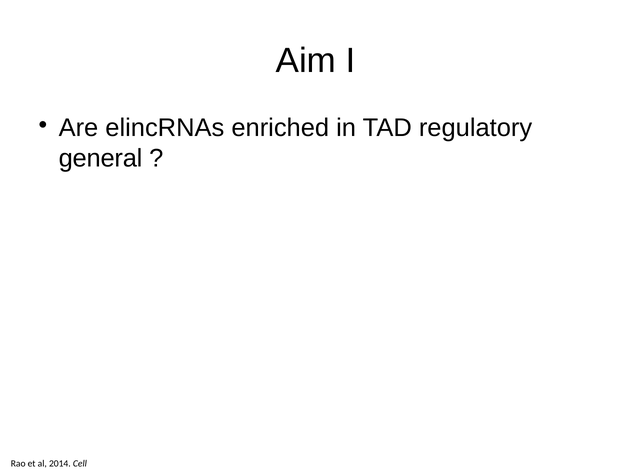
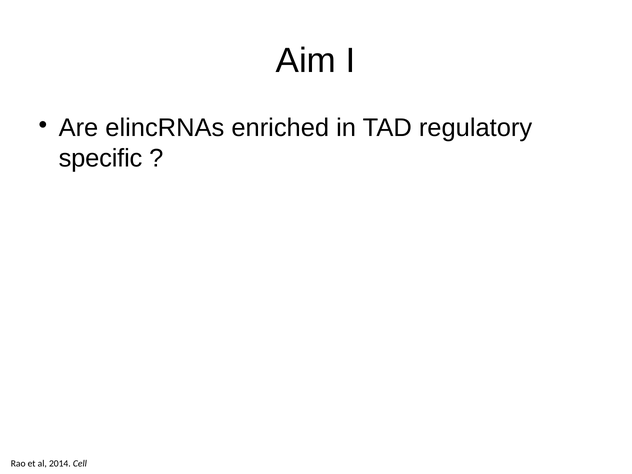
general: general -> specific (100, 158)
